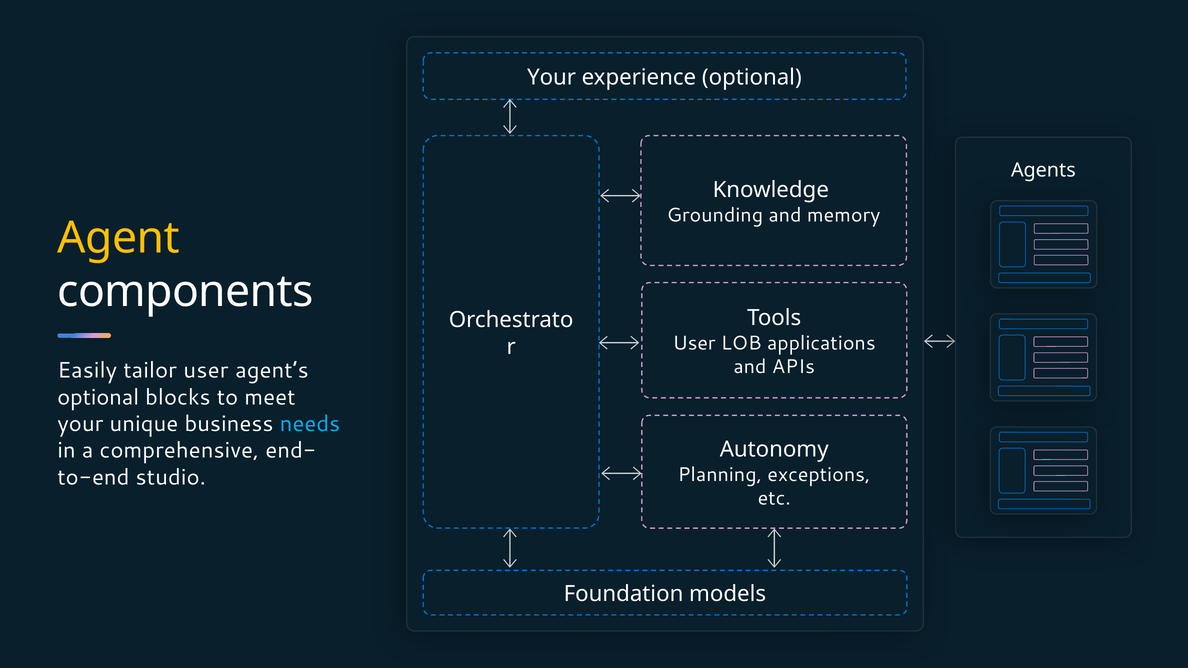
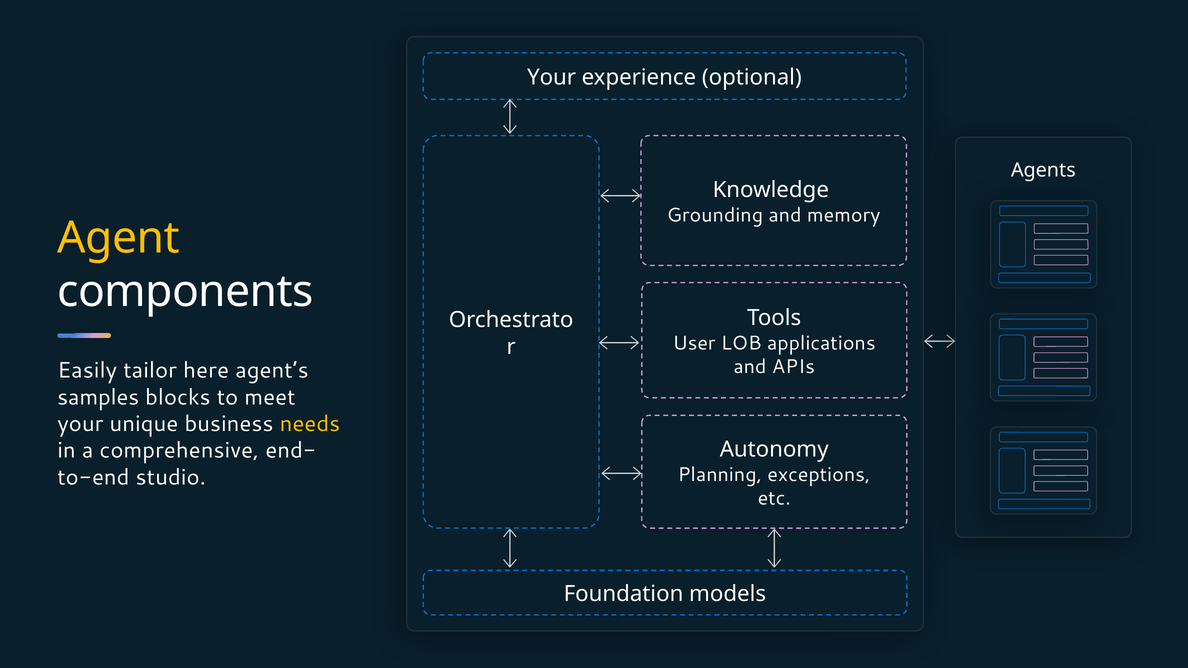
tailor user: user -> here (206, 371)
optional: optional -> samples (98, 397)
needs colour: light blue -> yellow (310, 424)
